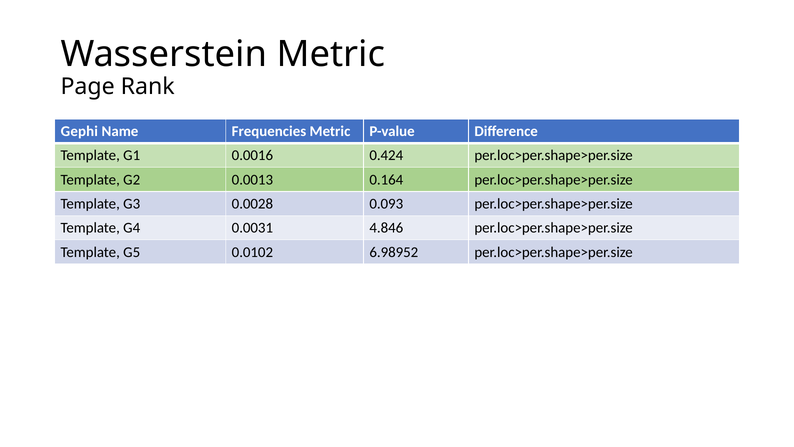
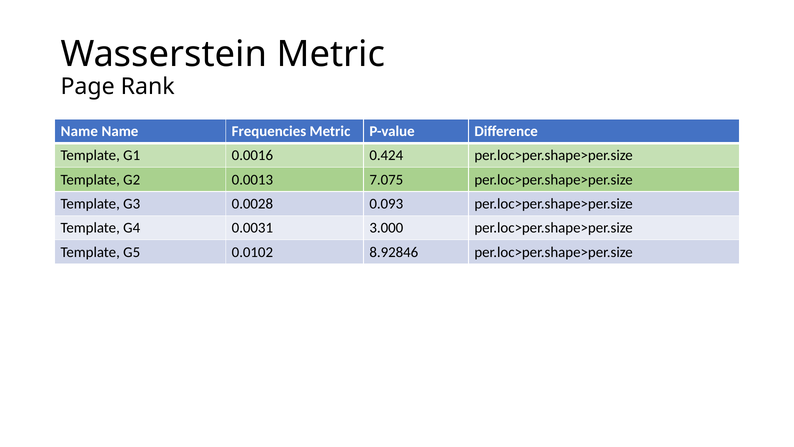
Gephi: Gephi -> Name (79, 131)
0.164: 0.164 -> 7.075 (386, 179)
4.846: 4.846 -> 3.000 (386, 228)
6.98952: 6.98952 -> 8.92846 (394, 252)
